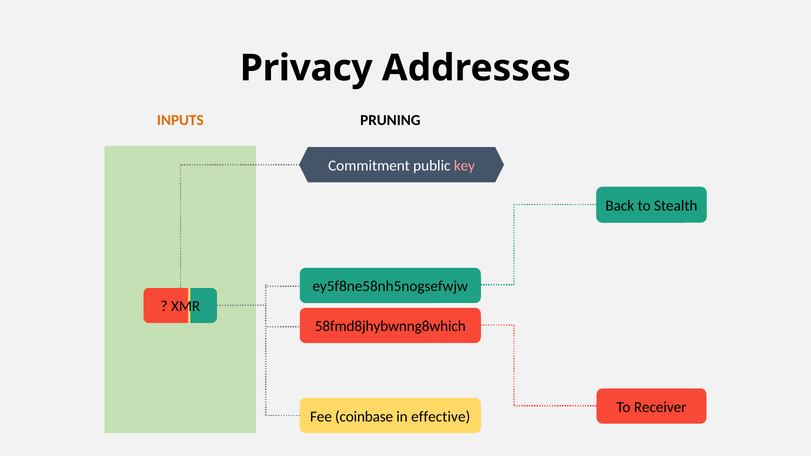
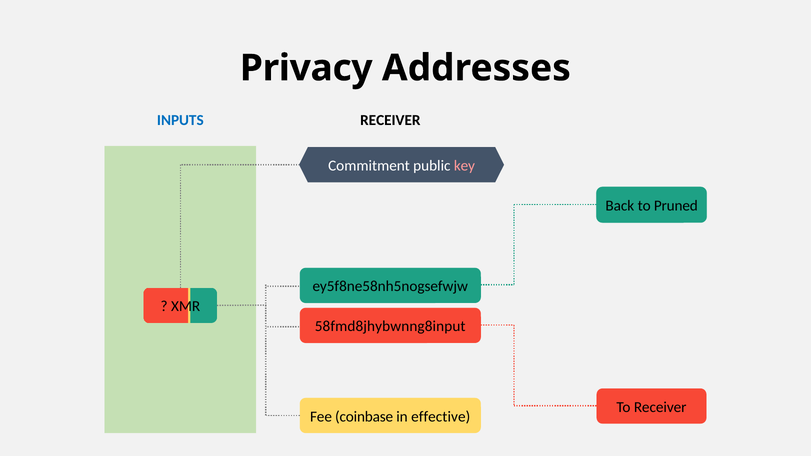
INPUTS colour: orange -> blue (180, 120)
PRUNING: PRUNING -> RECEIVER (390, 120)
Stealth: Stealth -> Pruned (676, 206)
58fmd8jhybwnng8which: 58fmd8jhybwnng8which -> 58fmd8jhybwnng8input (390, 327)
